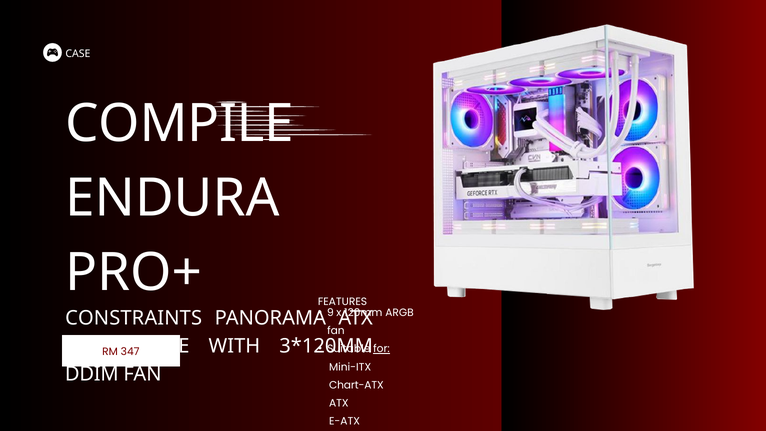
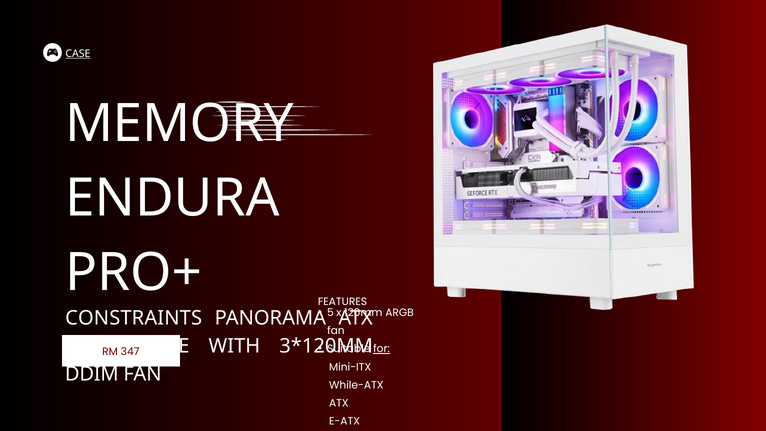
CASE underline: none -> present (78, 54)
COMPILE: COMPILE -> MEMORY (179, 124)
9: 9 -> 5 (330, 313)
Chart-ATX: Chart-ATX -> While-ATX (356, 385)
